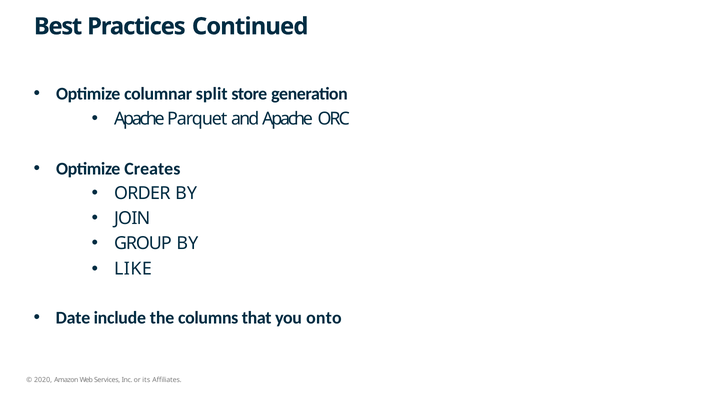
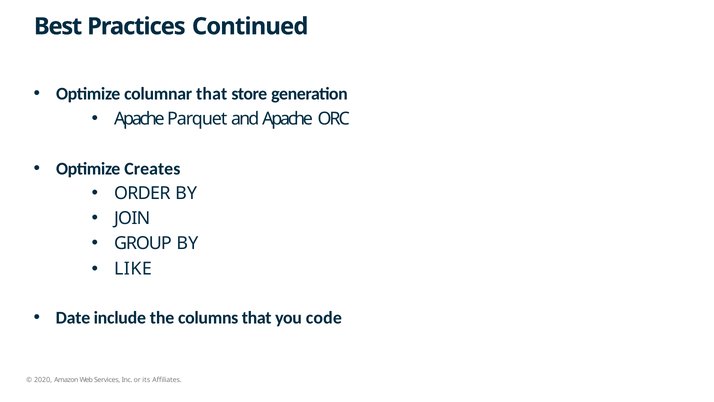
columnar split: split -> that (212, 94)
onto: onto -> code (324, 318)
